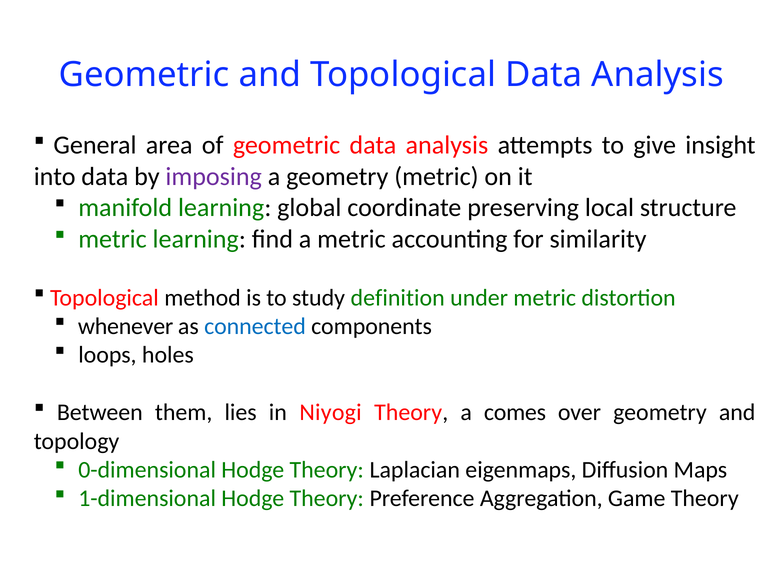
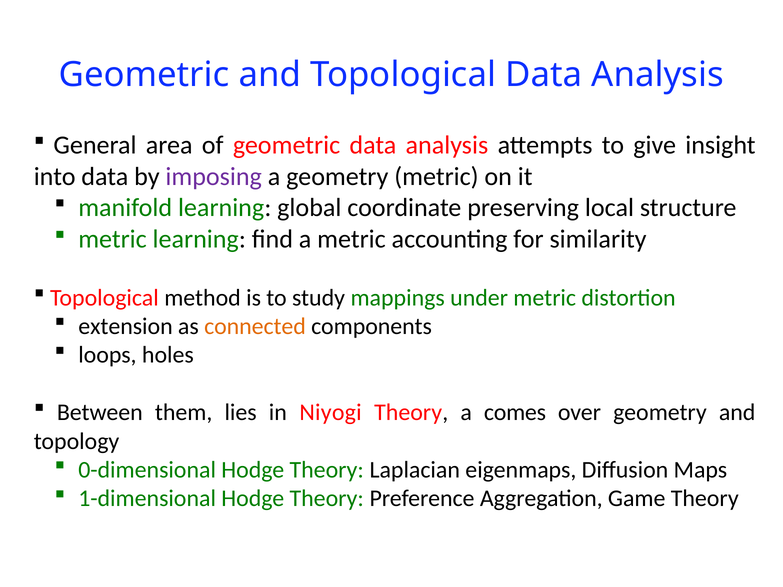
definition: definition -> mappings (398, 298)
whenever: whenever -> extension (125, 327)
connected colour: blue -> orange (255, 327)
